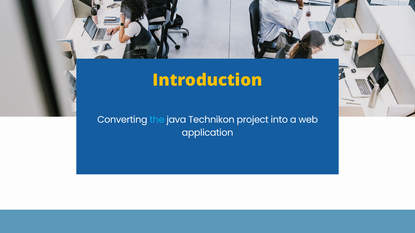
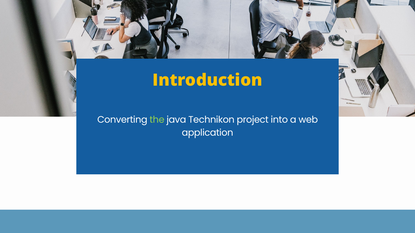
the colour: light blue -> light green (157, 120)
